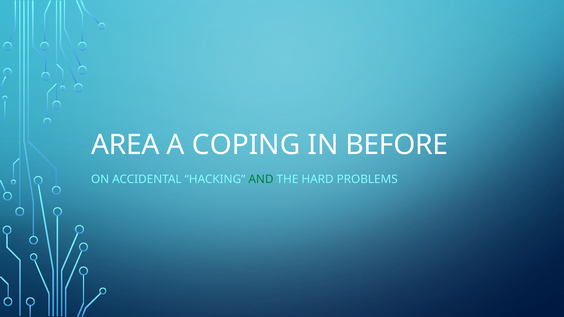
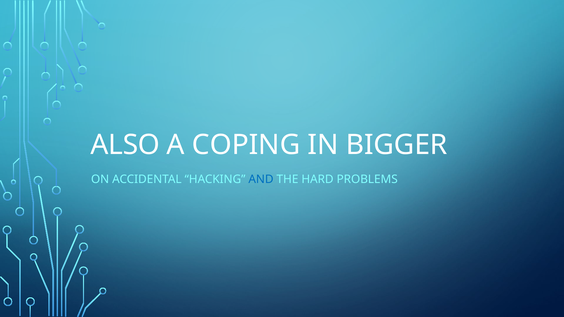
AREA: AREA -> ALSO (125, 145)
BEFORE: BEFORE -> BIGGER (397, 145)
AND colour: green -> blue (261, 179)
